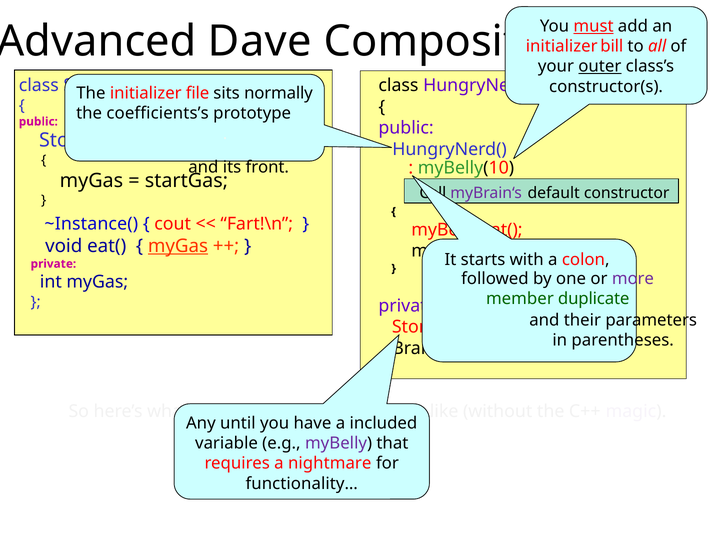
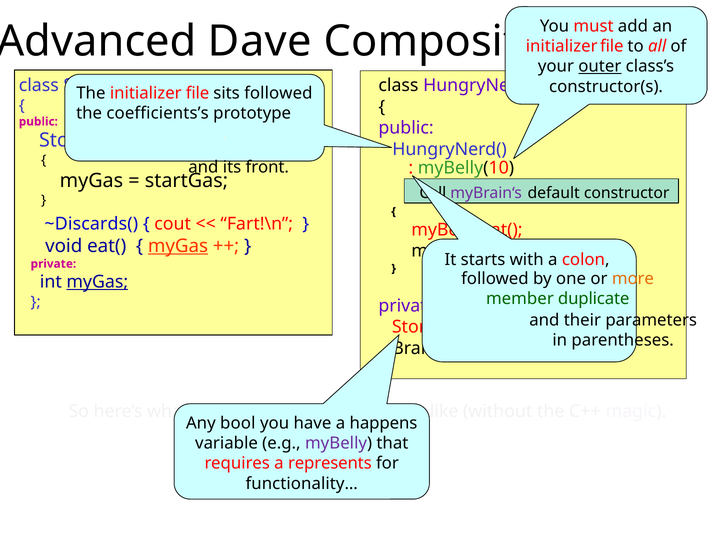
must underline: present -> none (594, 26)
bill: bill -> file (612, 46)
sits normally: normally -> followed (278, 93)
~Instance(: ~Instance( -> ~Discards( (91, 224)
more colour: purple -> orange (633, 279)
myGas underline: none -> present (97, 282)
until: until -> bool (238, 423)
included: included -> happens (383, 423)
nightmare: nightmare -> represents (330, 464)
